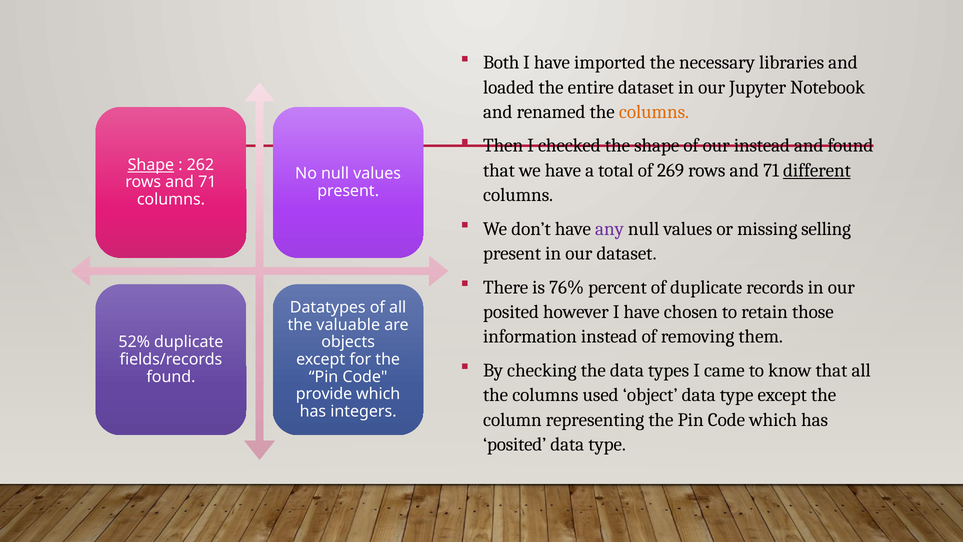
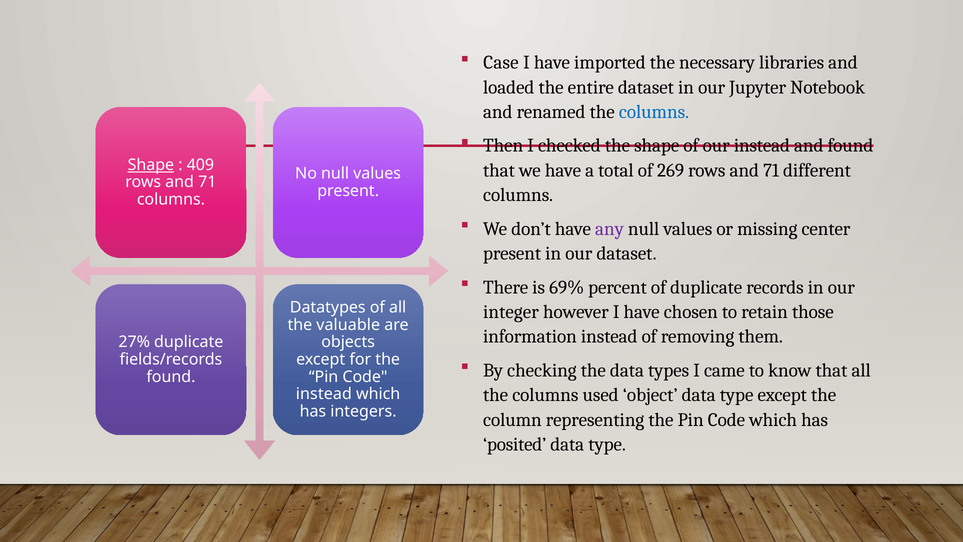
Both: Both -> Case (501, 63)
columns colour: orange -> blue (654, 112)
262: 262 -> 409 (200, 165)
different underline: present -> none (817, 170)
selling: selling -> center (826, 229)
76%: 76% -> 69% (567, 287)
posited: posited -> integer (511, 312)
52%: 52% -> 27% (134, 342)
provide: provide -> instead (324, 394)
